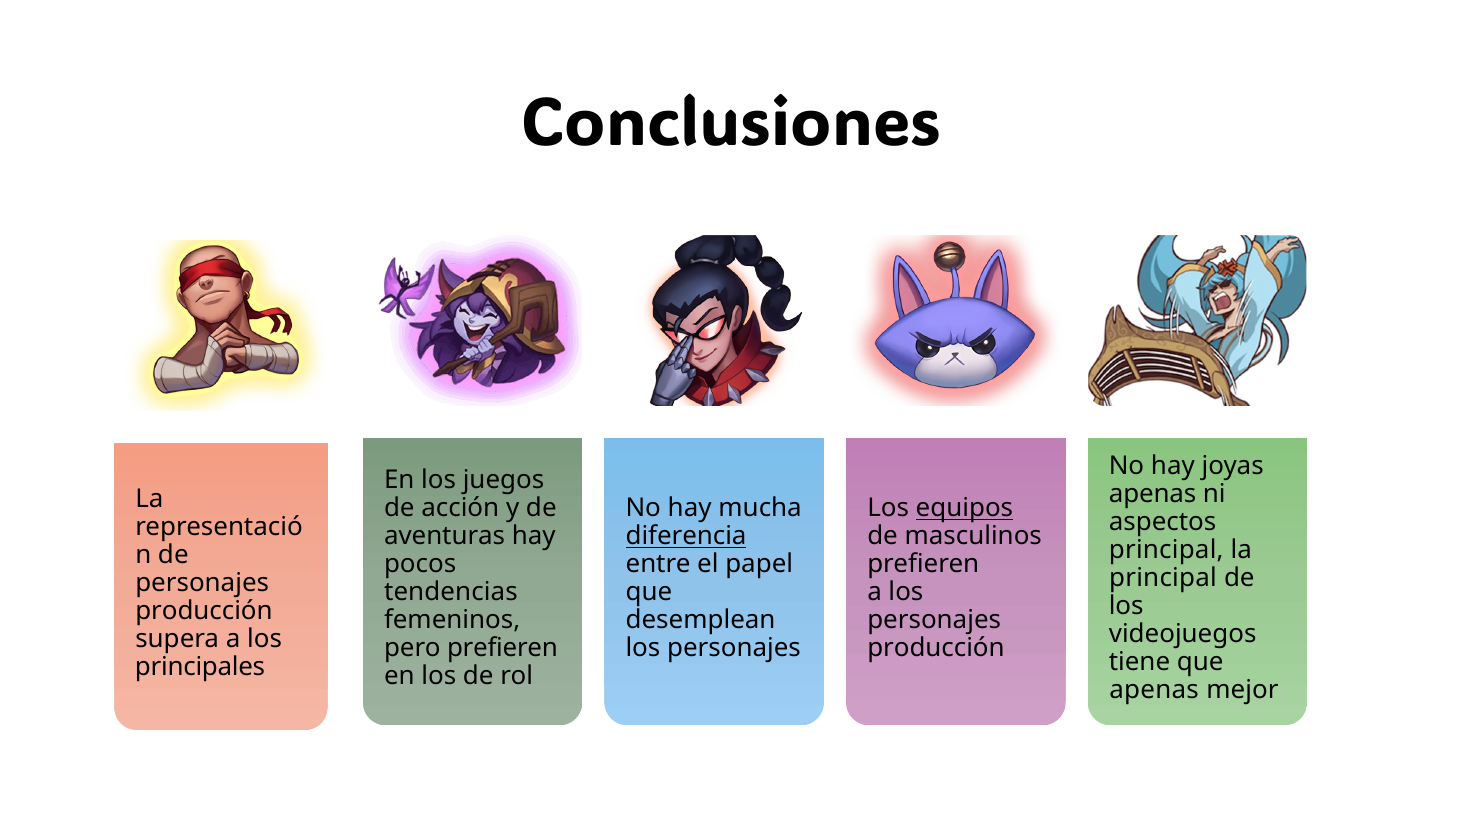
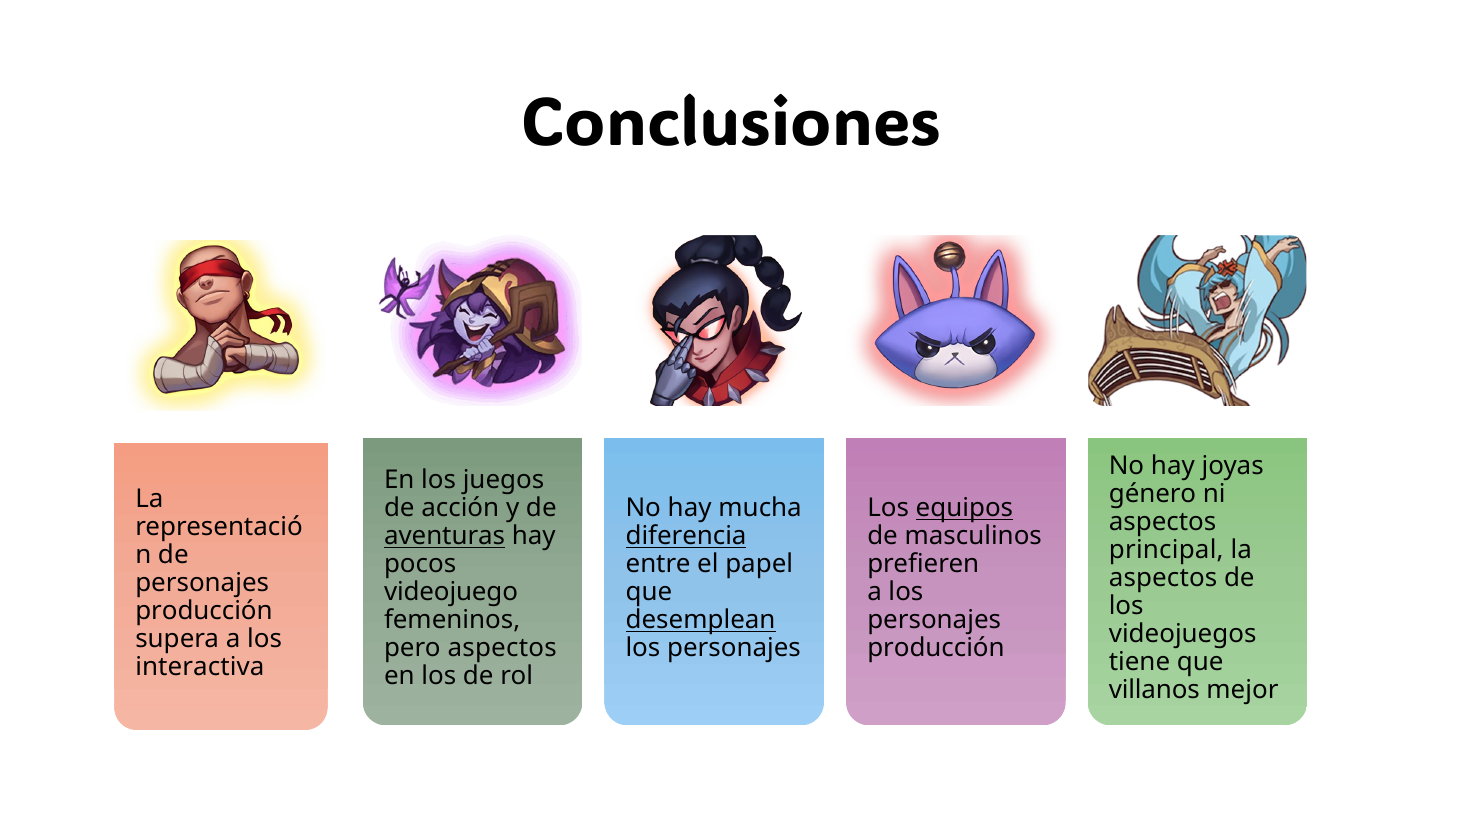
apenas: apenas -> género (1153, 494)
aventuras underline: none -> present (445, 537)
principal: principal -> aspectos (1163, 579)
tendencias: tendencias -> videojuego (451, 593)
desemplean underline: none -> present (701, 621)
pero prefieren: prefieren -> aspectos (502, 649)
principales: principales -> interactiva (200, 667)
apenas: apenas -> villanos (1154, 691)
